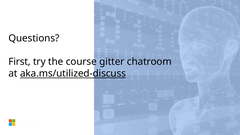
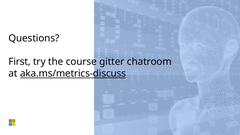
aka.ms/utilized-discuss: aka.ms/utilized-discuss -> aka.ms/metrics-discuss (73, 73)
